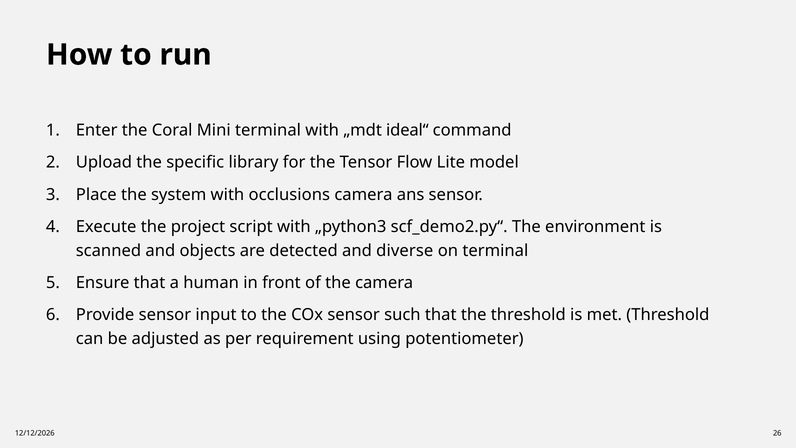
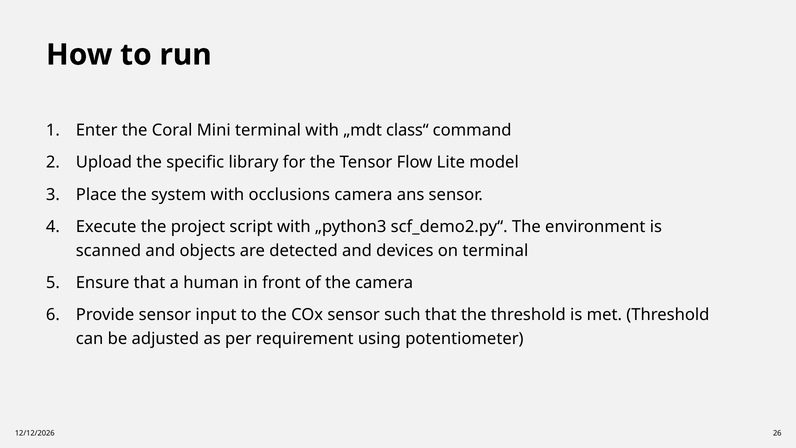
ideal“: ideal“ -> class“ (407, 130)
diverse: diverse -> devices (405, 250)
